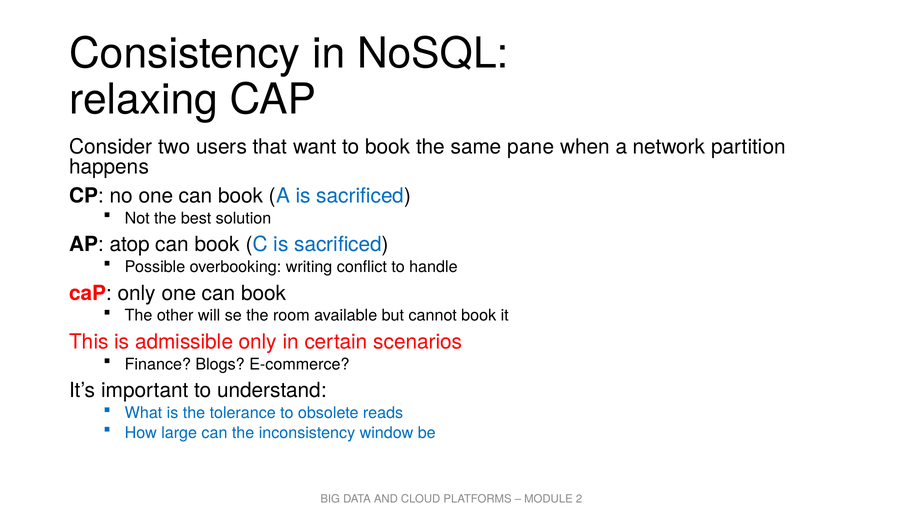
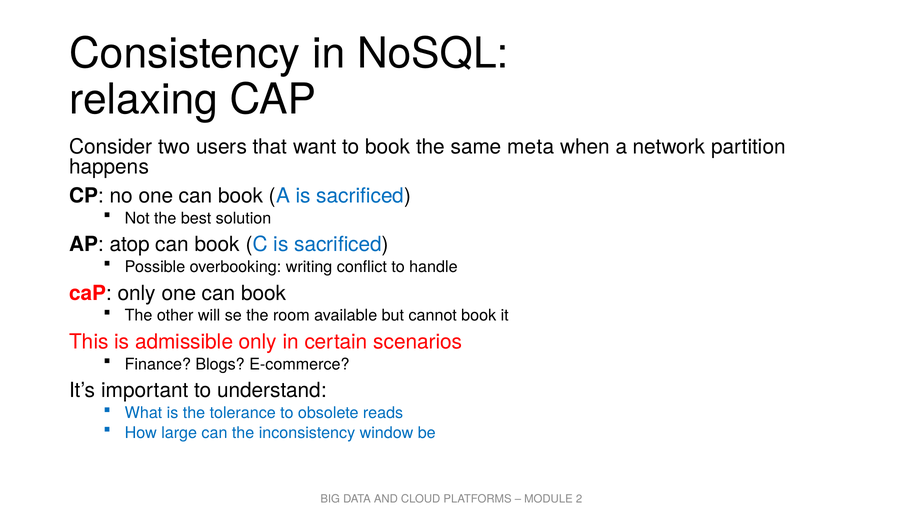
pane: pane -> meta (531, 147)
